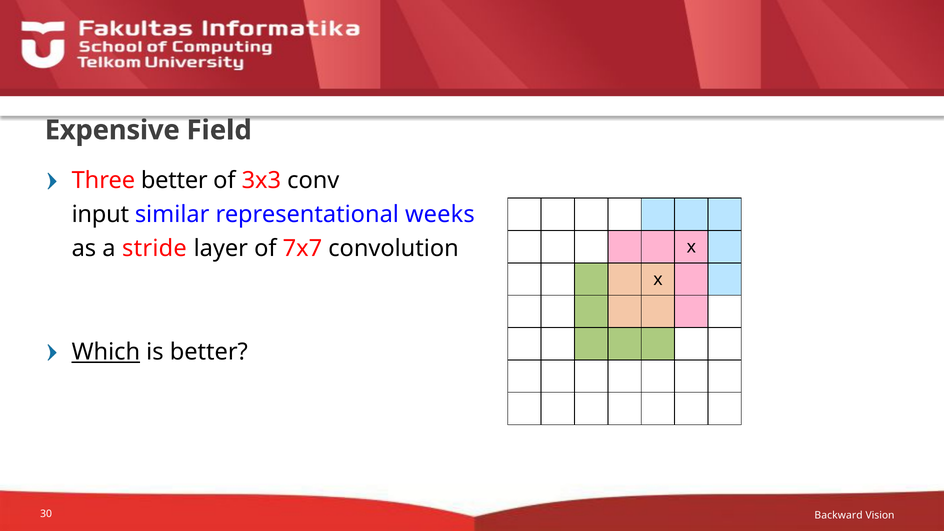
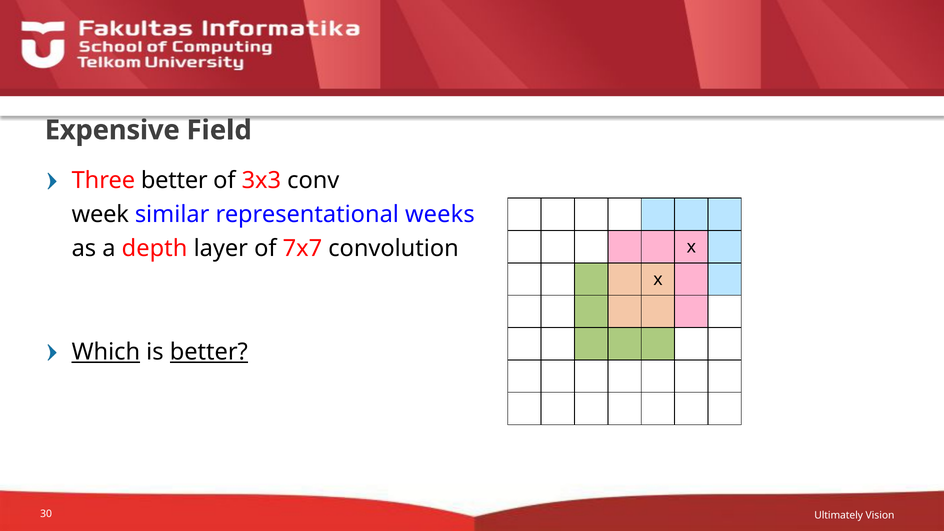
input: input -> week (100, 215)
stride: stride -> depth (155, 249)
better underline: none -> present (209, 352)
Backward: Backward -> Ultimately (839, 515)
